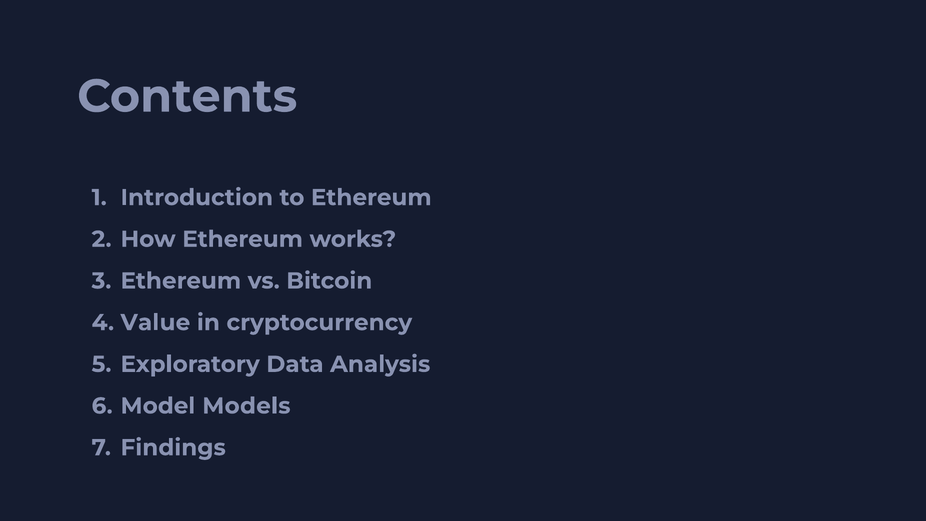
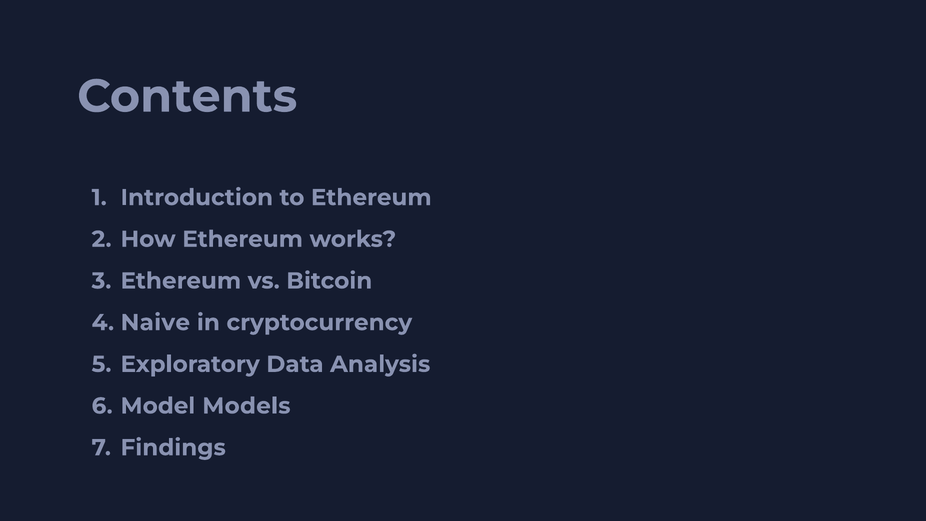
Value: Value -> Naive (155, 322)
